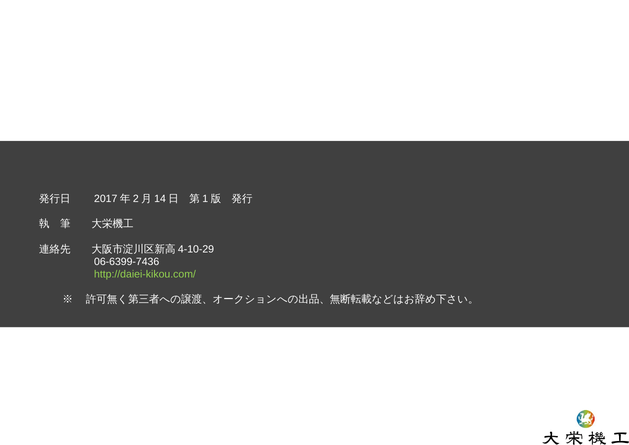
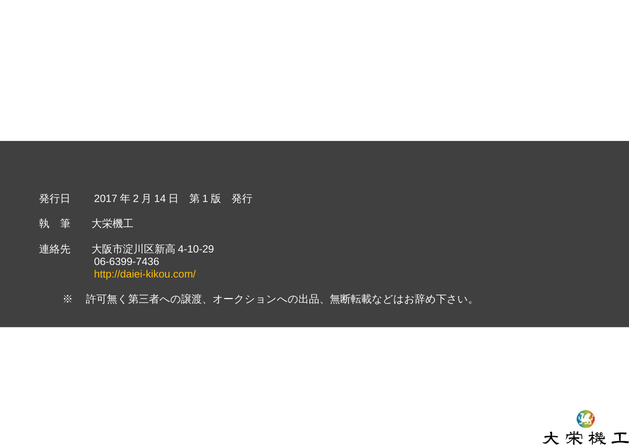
http://daiei-kikou.com/ colour: light green -> yellow (145, 274)
